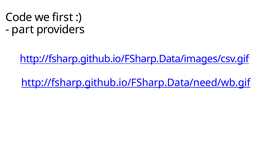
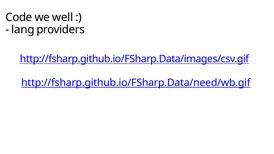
first: first -> well (63, 17)
part: part -> lang (23, 30)
